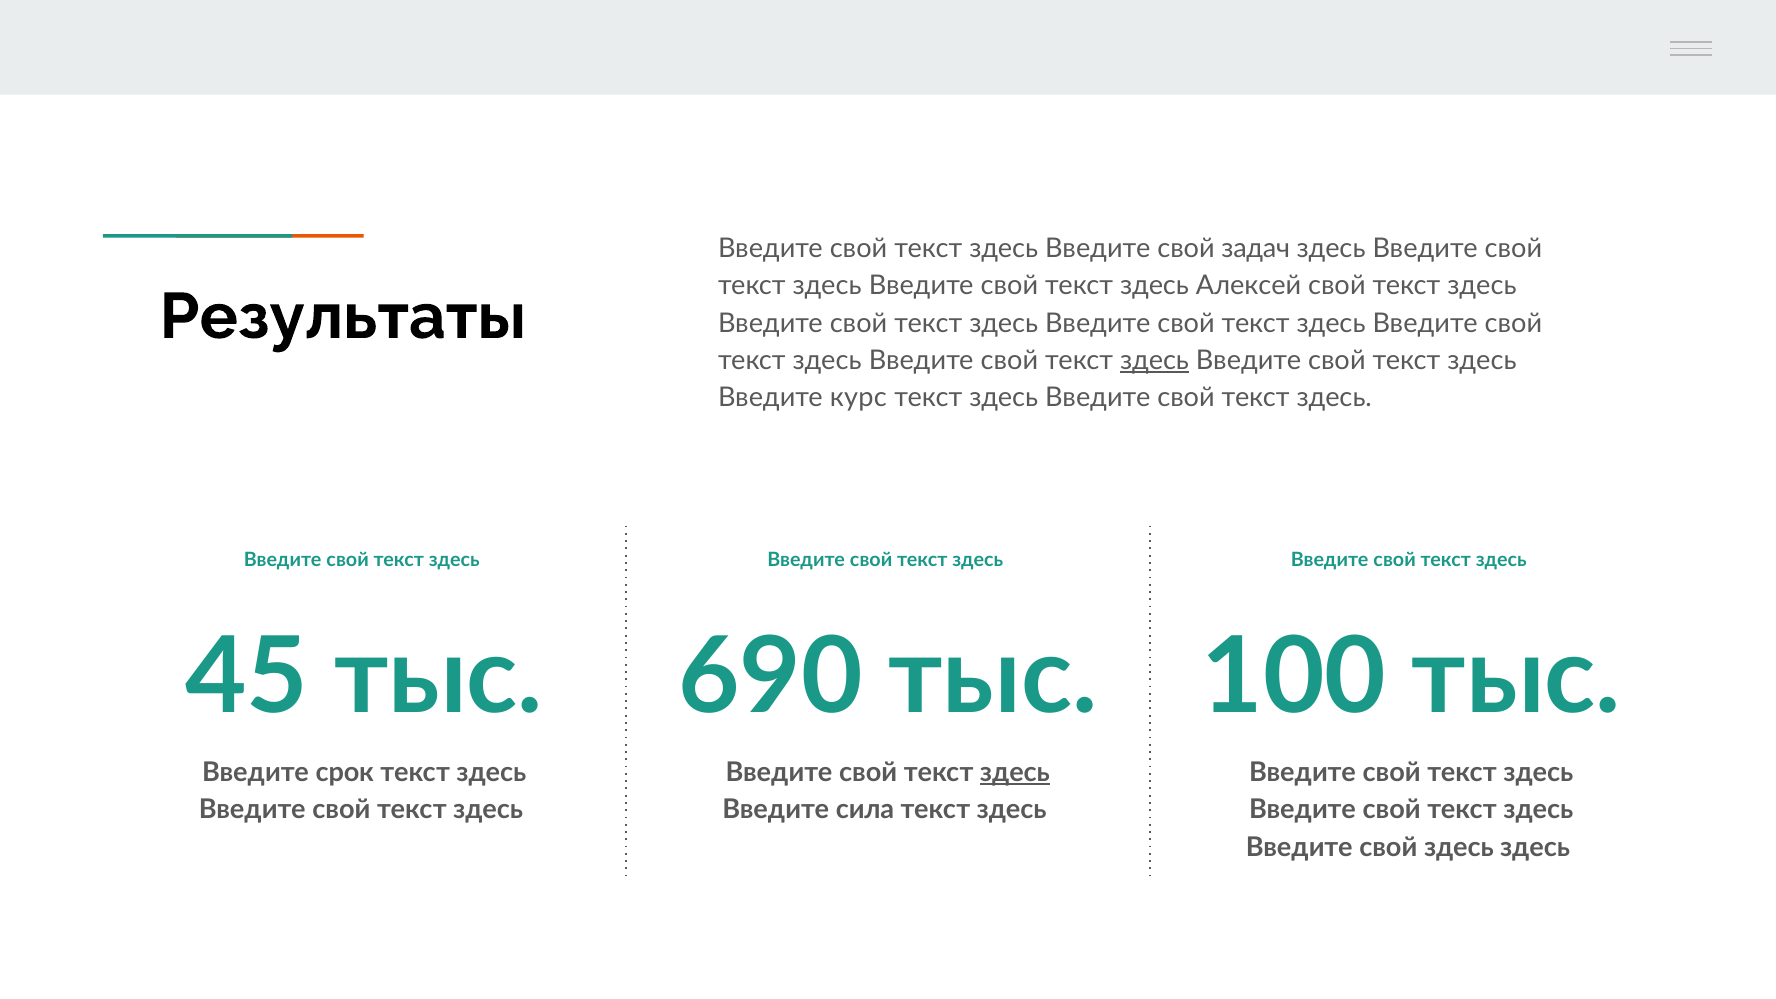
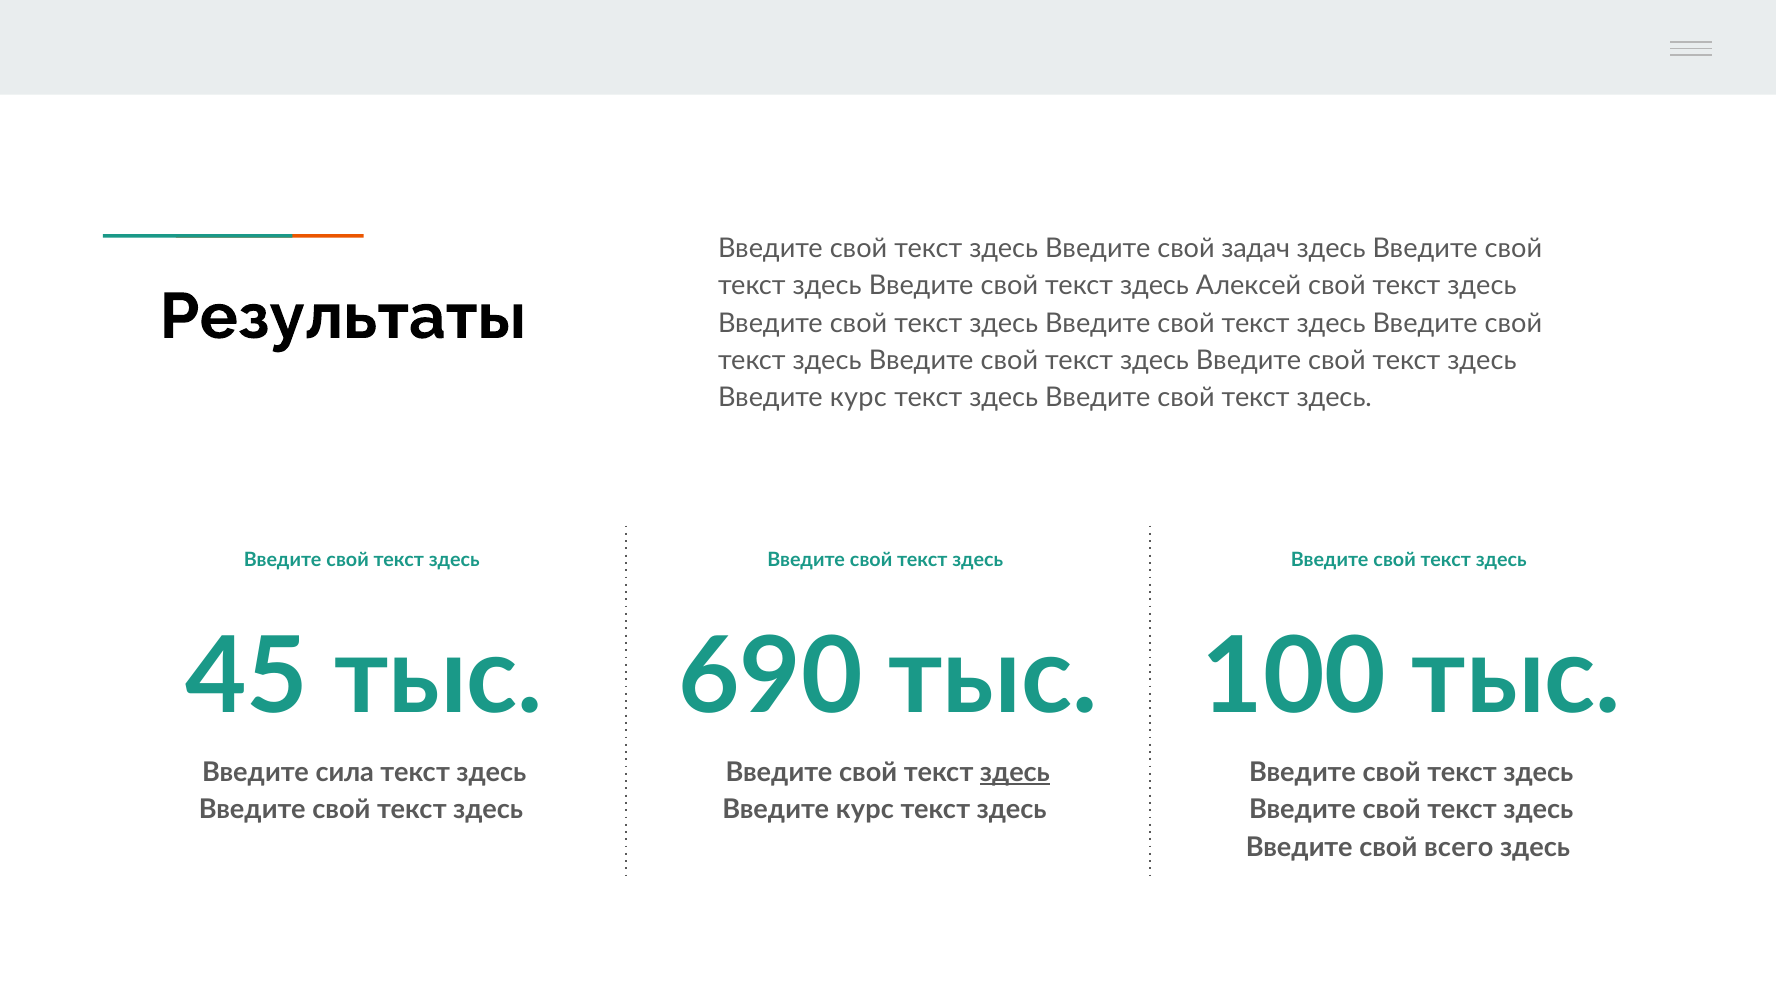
здесь underline: present -> none (1155, 361)
срок: срок -> сила (345, 773)
сила: сила -> курс (865, 810)
свой здесь: здесь -> всего (1459, 847)
